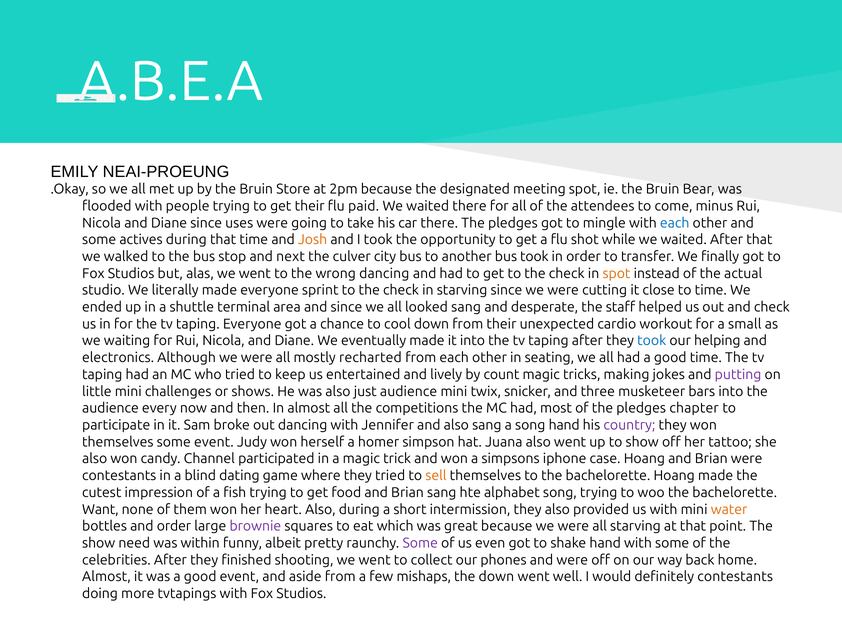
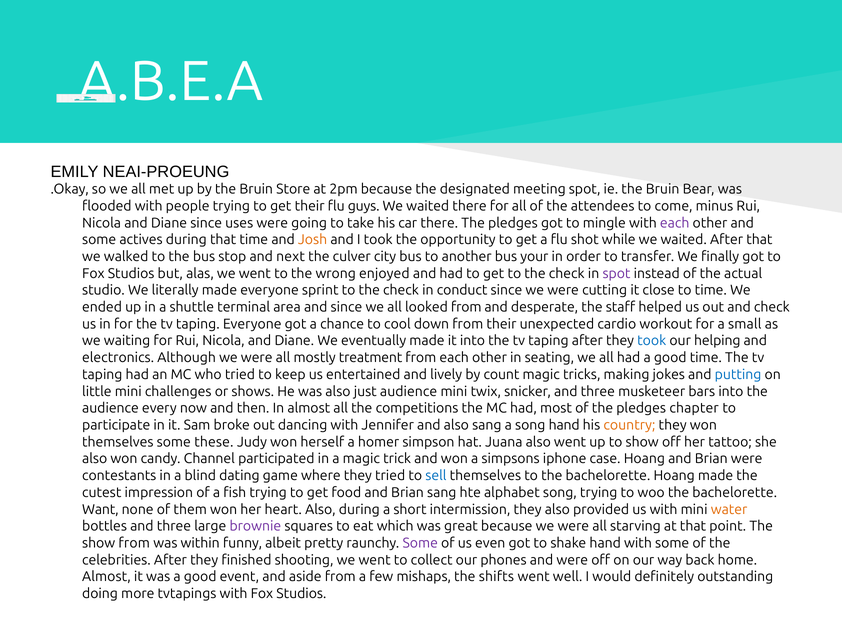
paid: paid -> guys (364, 206)
each colour: blue -> purple (675, 223)
bus took: took -> your (534, 256)
wrong dancing: dancing -> enjoyed (384, 273)
spot colour: orange -> purple (617, 273)
in starving: starving -> conduct (462, 290)
looked sang: sang -> from (466, 307)
recharted: recharted -> treatment (371, 357)
putting colour: purple -> blue (738, 374)
country colour: purple -> orange (629, 425)
some event: event -> these (214, 442)
sell colour: orange -> blue (436, 475)
bottles and order: order -> three (174, 526)
show need: need -> from (134, 543)
the down: down -> shifts (496, 576)
definitely contestants: contestants -> outstanding (735, 576)
